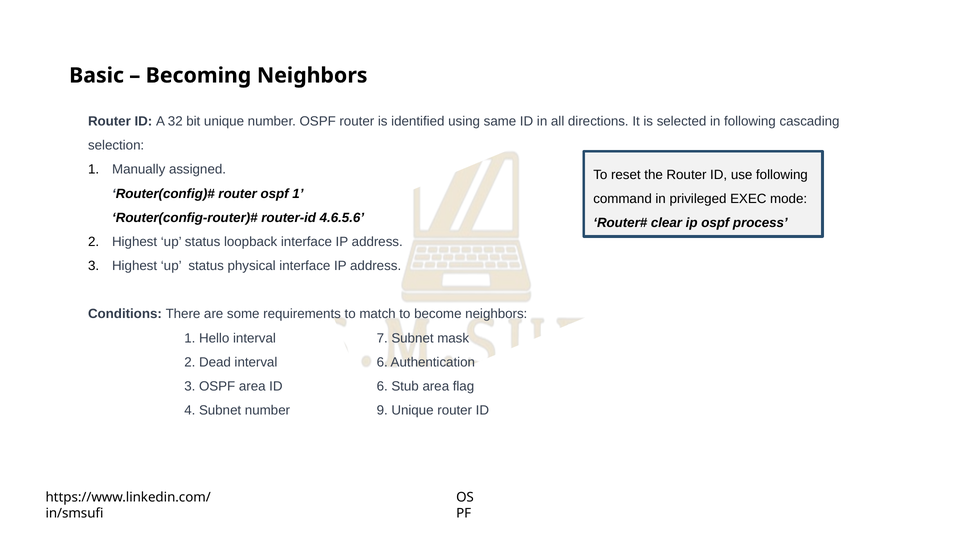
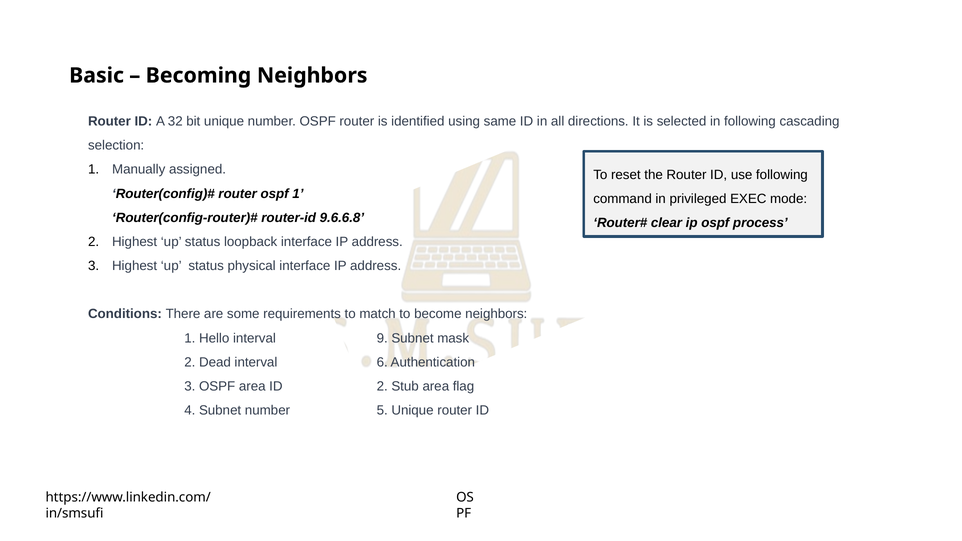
4.6.5.6: 4.6.5.6 -> 9.6.6.8 (342, 218)
7: 7 -> 9 (382, 338)
ID 6: 6 -> 2 (382, 386)
9: 9 -> 5 (382, 410)
